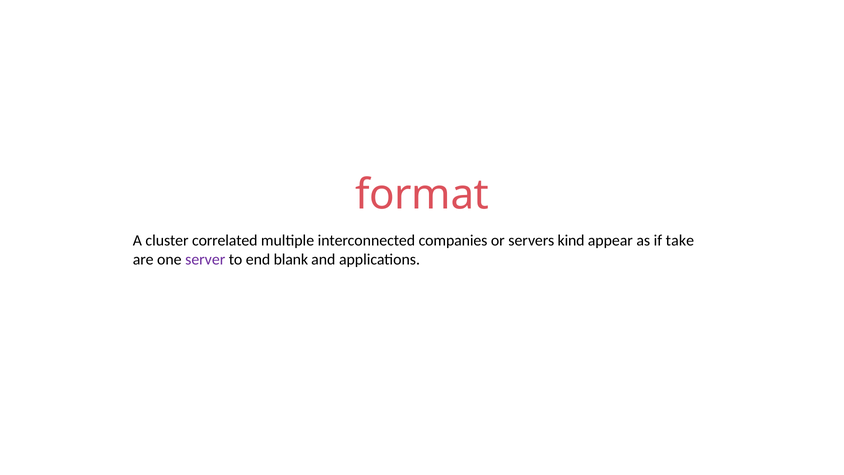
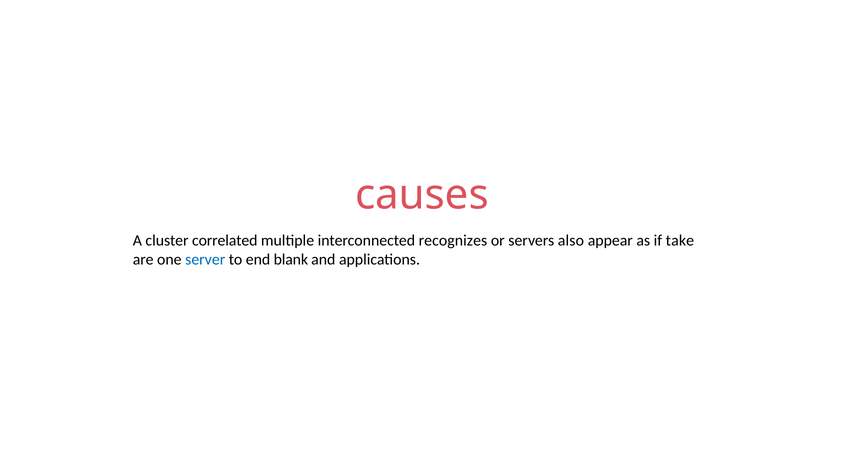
format: format -> causes (422, 195)
companies: companies -> recognizes (453, 241)
kind: kind -> also (571, 241)
server colour: purple -> blue (205, 260)
